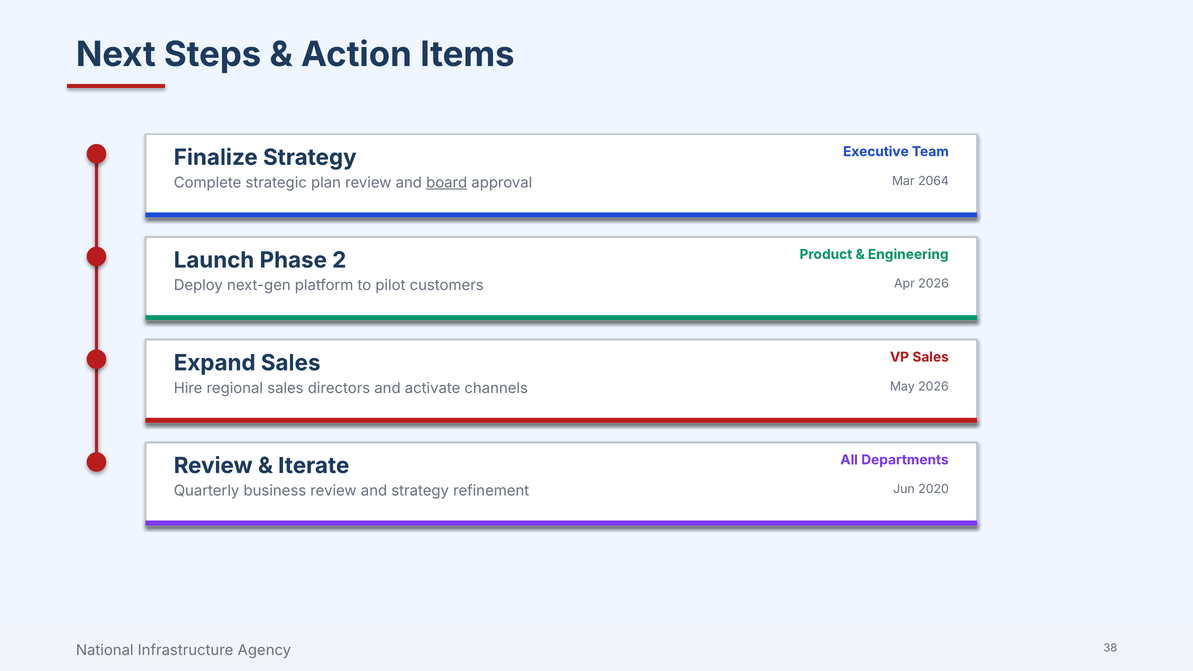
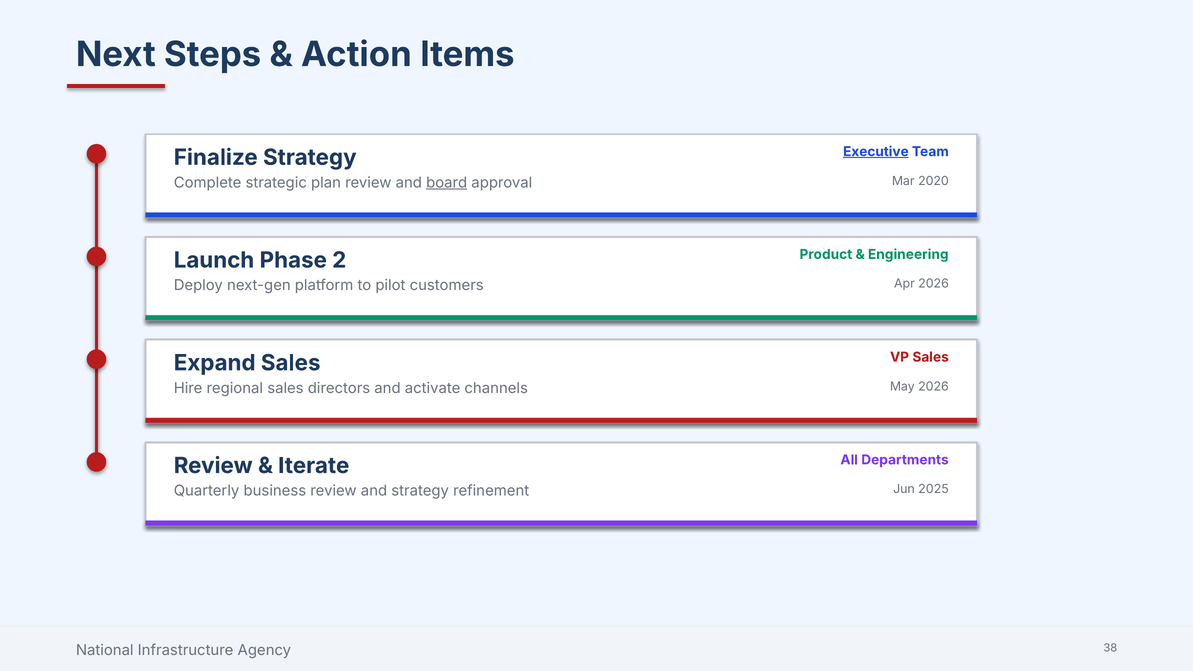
Executive underline: none -> present (876, 152)
2064: 2064 -> 2020 (933, 181)
2020: 2020 -> 2025 (934, 489)
